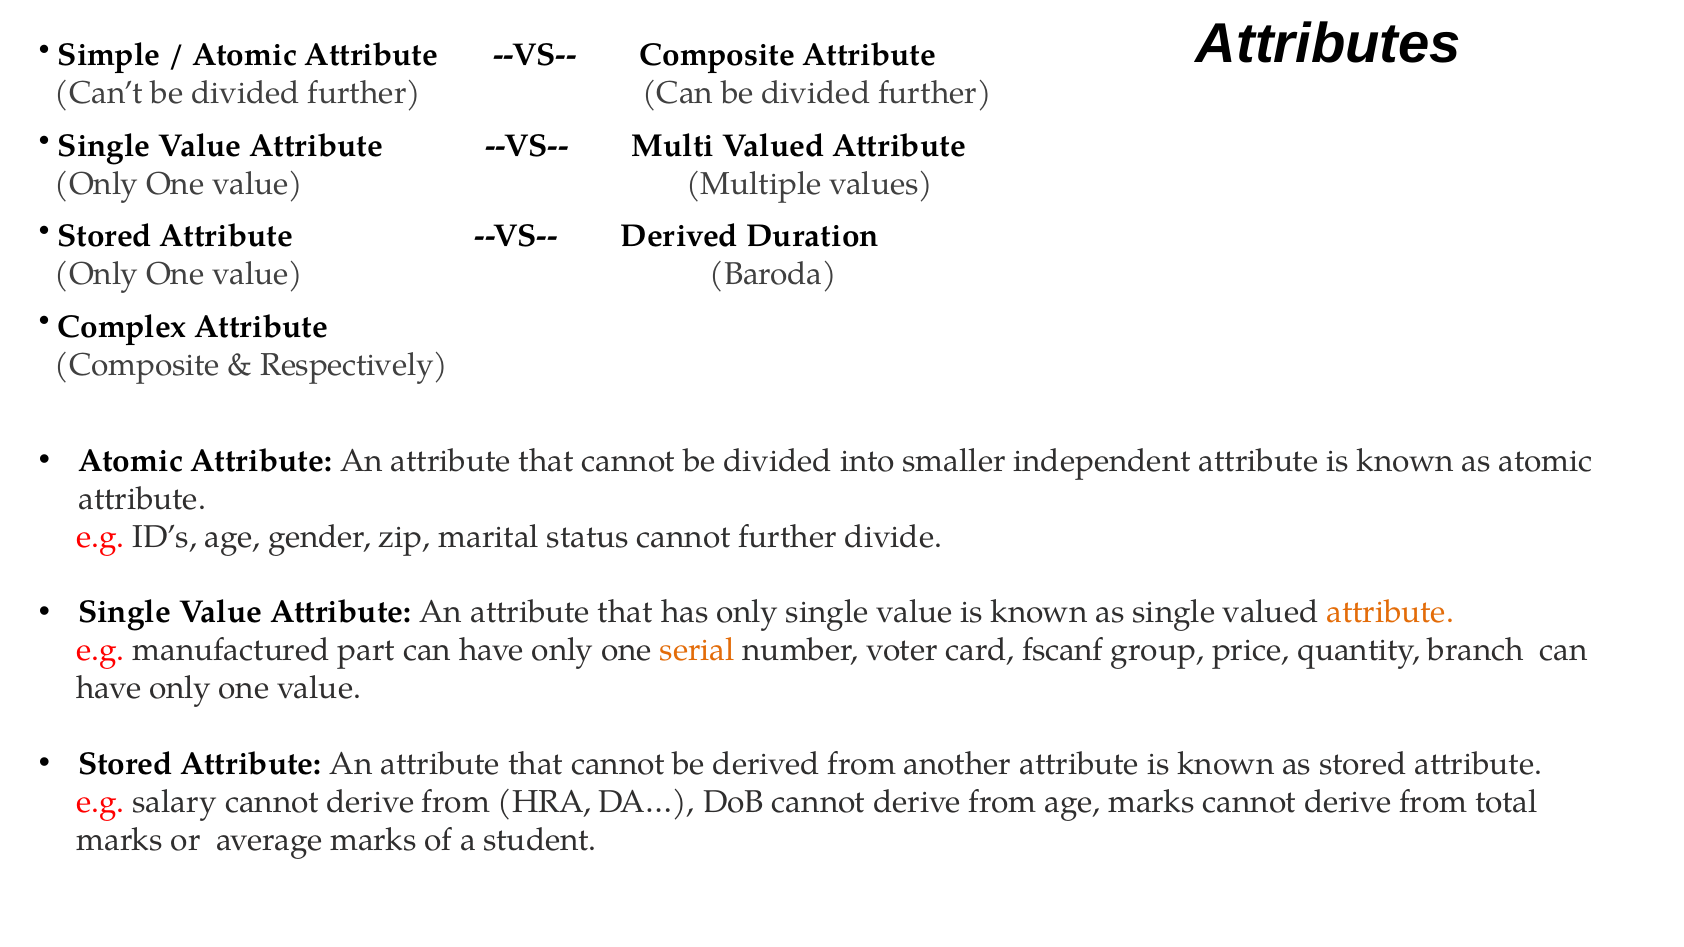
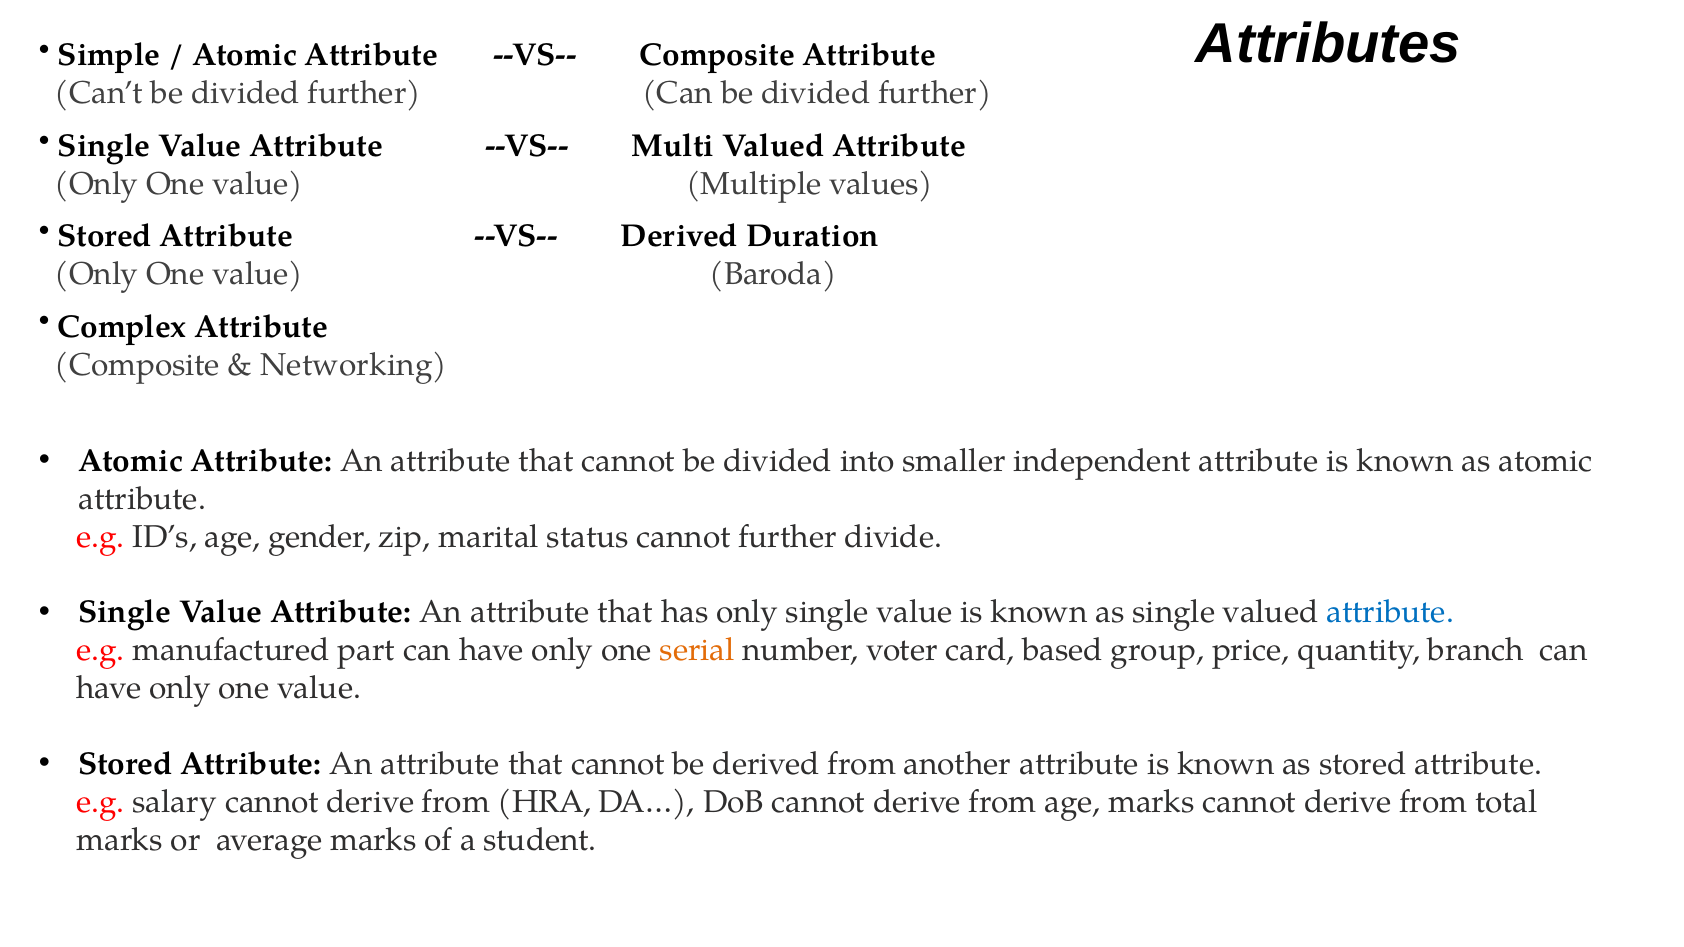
Respectively: Respectively -> Networking (354, 365)
attribute colour: orange -> blue (1390, 613)
fscanf: fscanf -> based (1063, 651)
